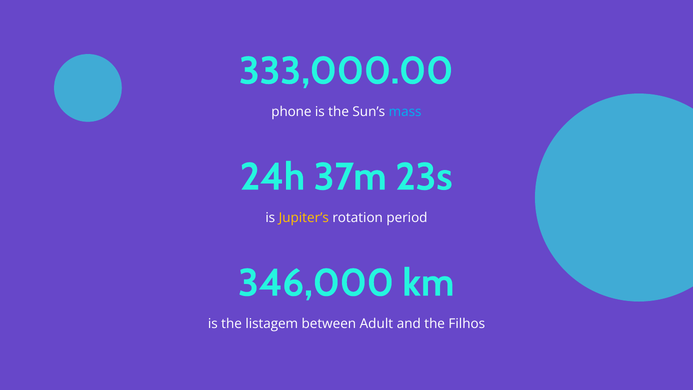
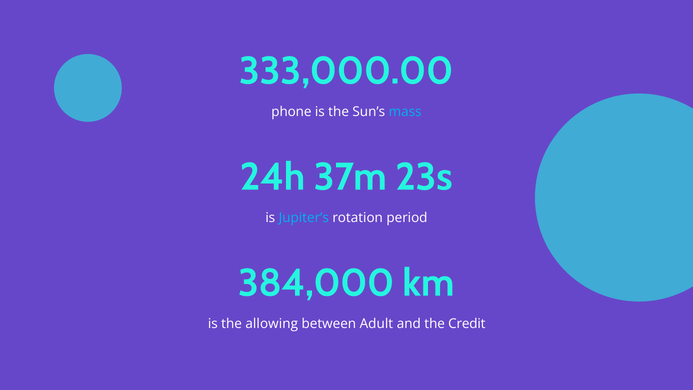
Jupiter’s colour: yellow -> light blue (304, 218)
346,000: 346,000 -> 384,000 (316, 283)
listagem: listagem -> allowing (272, 324)
Filhos: Filhos -> Credit (467, 324)
